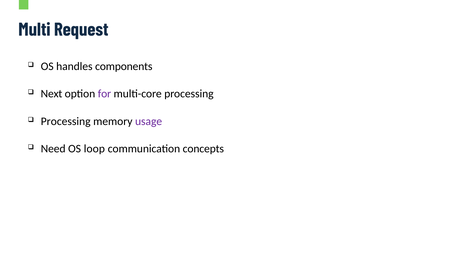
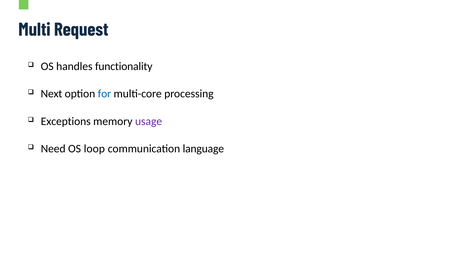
components: components -> functionality (124, 66)
for colour: purple -> blue (104, 94)
Processing: Processing -> Exceptions (66, 121)
concepts: concepts -> language (203, 149)
